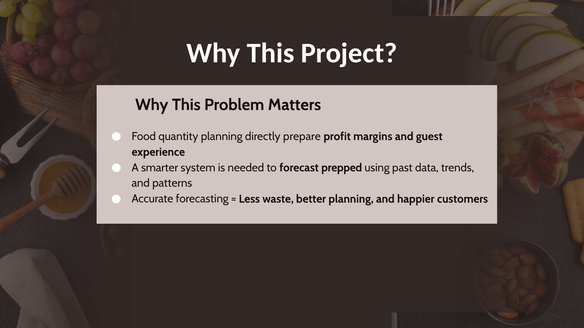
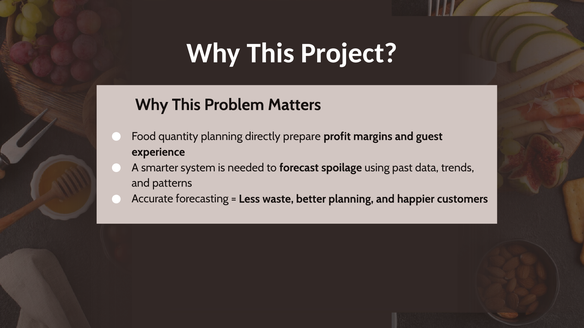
prepped: prepped -> spoilage (342, 168)
